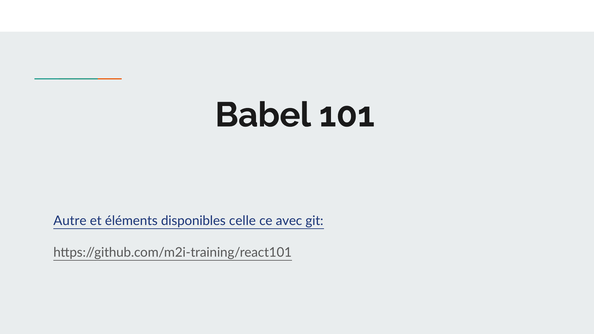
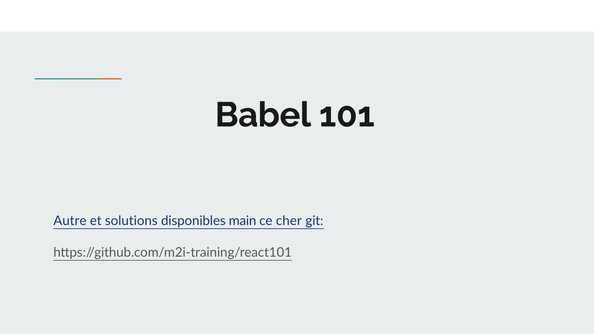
éléments: éléments -> solutions (131, 221)
celle: celle -> main (243, 221)
avec: avec -> cher (289, 221)
